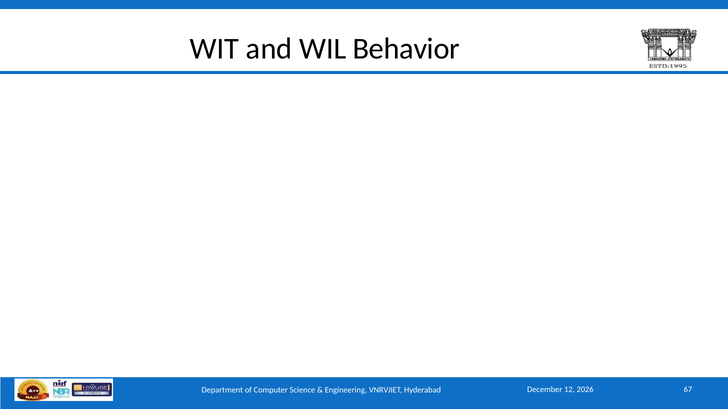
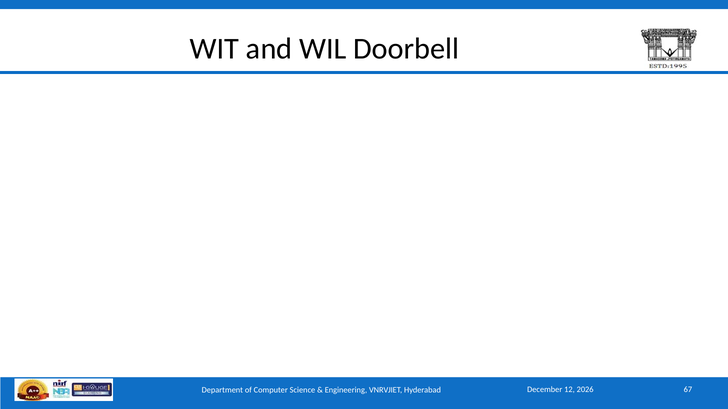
Behavior: Behavior -> Doorbell (406, 49)
